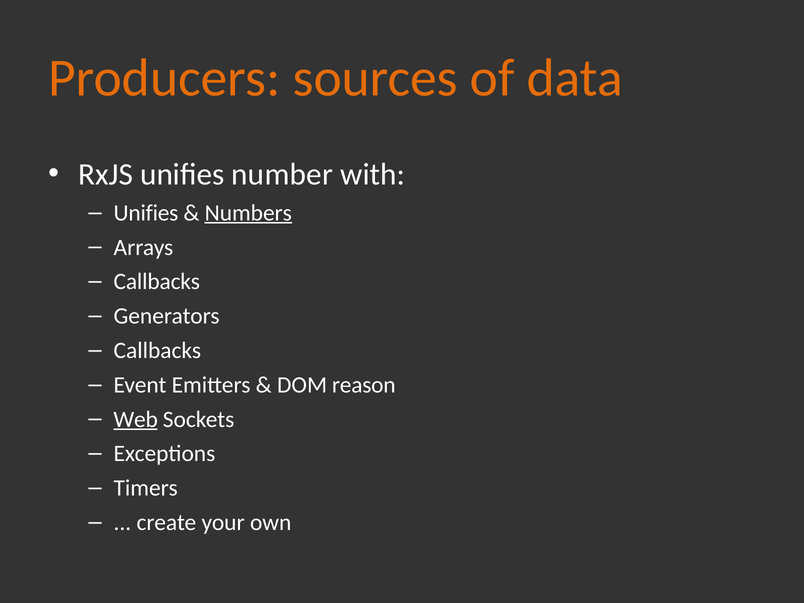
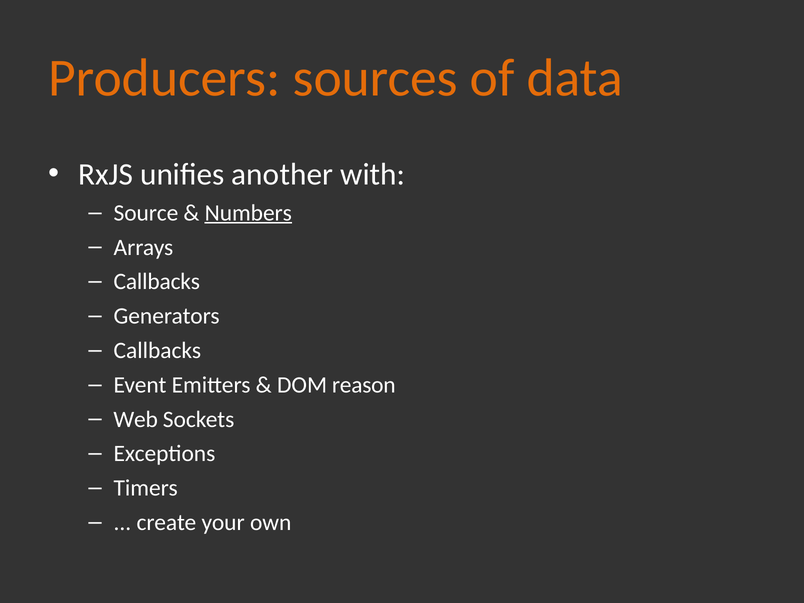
number: number -> another (282, 174)
Unifies: Unifies -> Source (146, 213)
Web underline: present -> none (136, 419)
